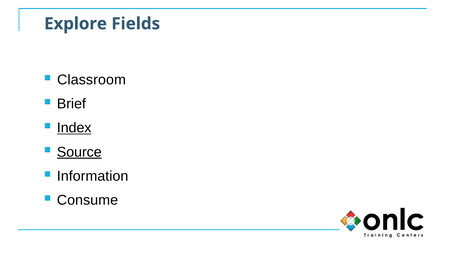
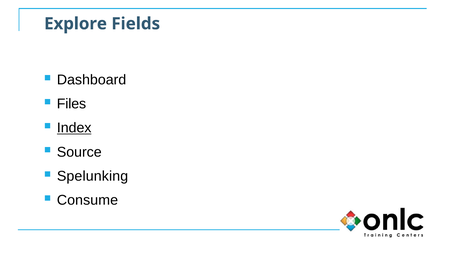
Classroom: Classroom -> Dashboard (92, 80)
Brief: Brief -> Files (71, 104)
Source underline: present -> none (79, 152)
Information: Information -> Spelunking (93, 176)
